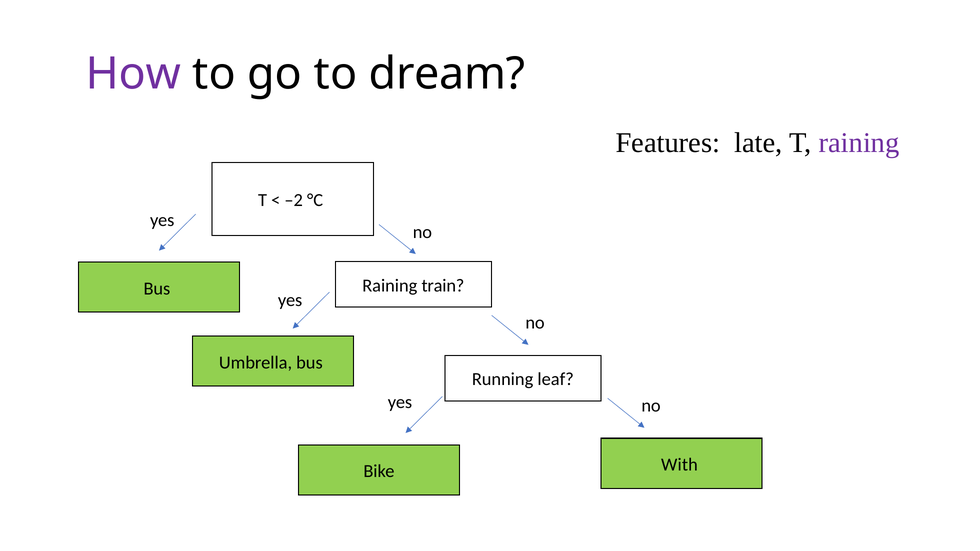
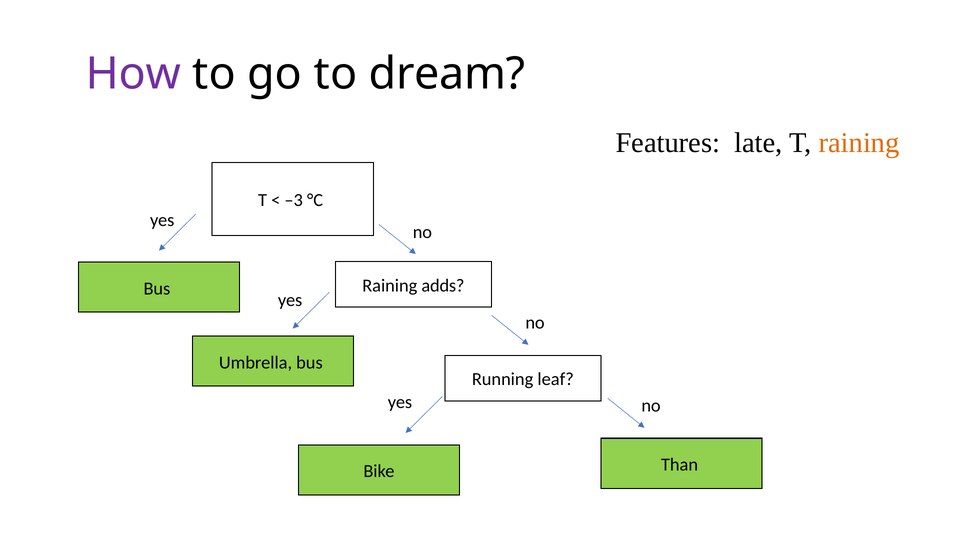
raining colour: purple -> orange (859, 143)
–2: –2 -> –3 (294, 200)
train: train -> adds (443, 286)
With: With -> Than (680, 465)
